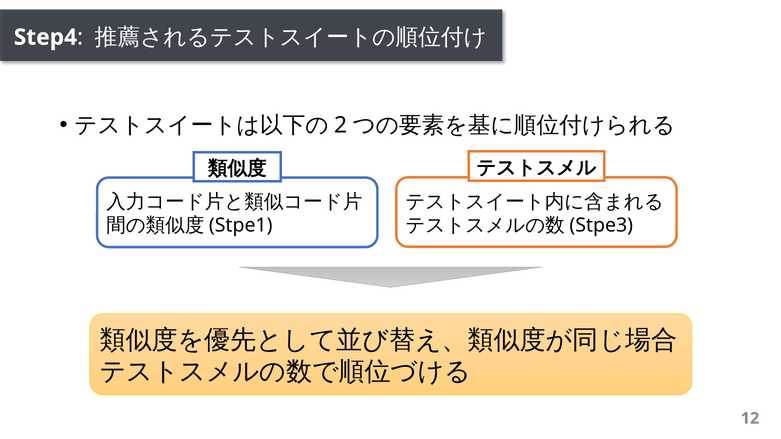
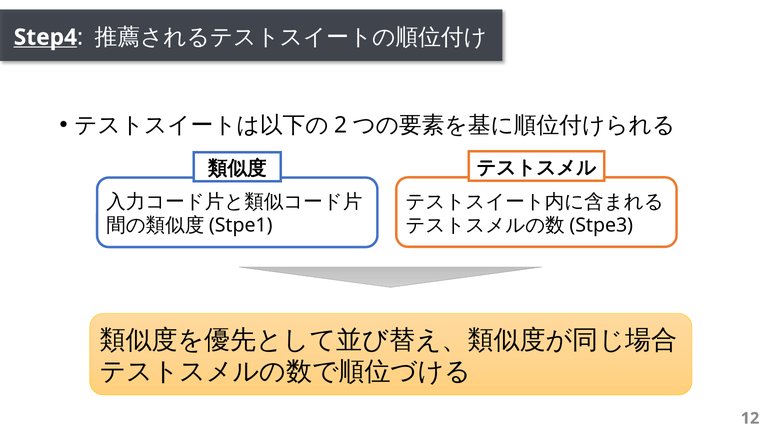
Step4 underline: none -> present (45, 37)
